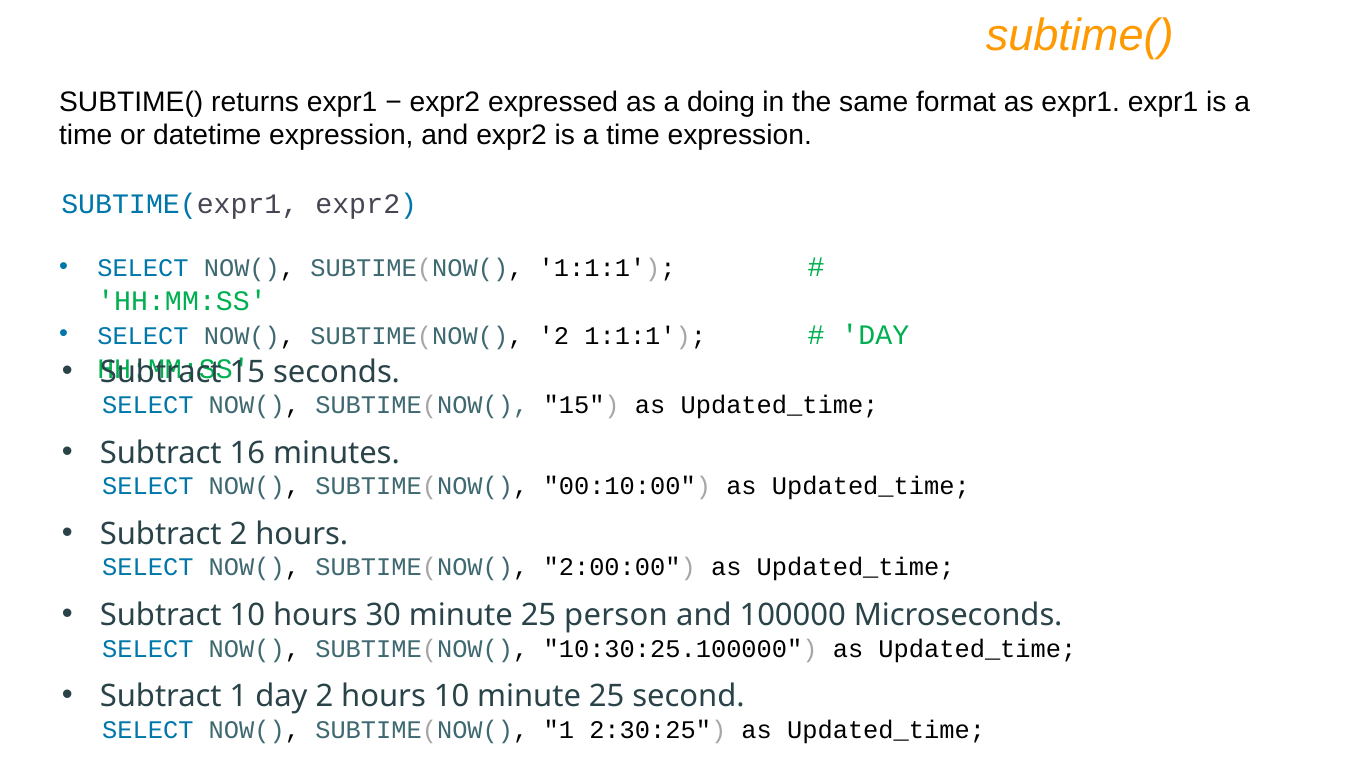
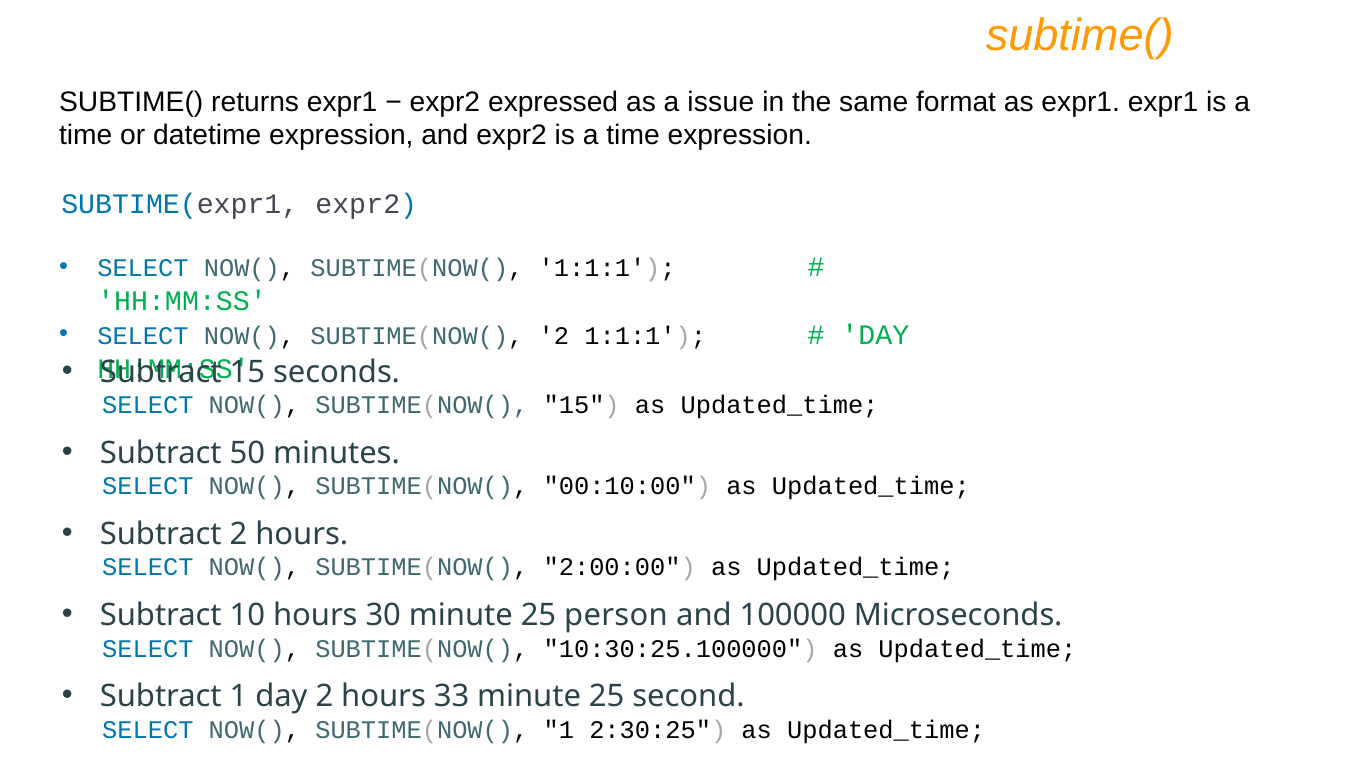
doing: doing -> issue (721, 102)
16: 16 -> 50 (247, 453)
hours 10: 10 -> 33 (452, 696)
